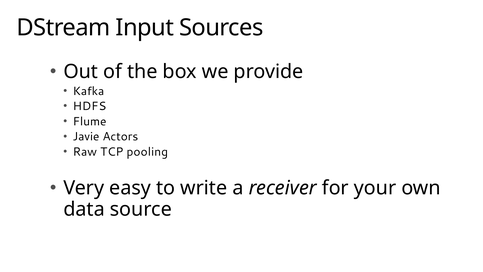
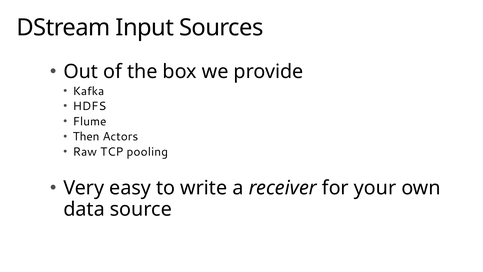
Javie: Javie -> Then (86, 136)
